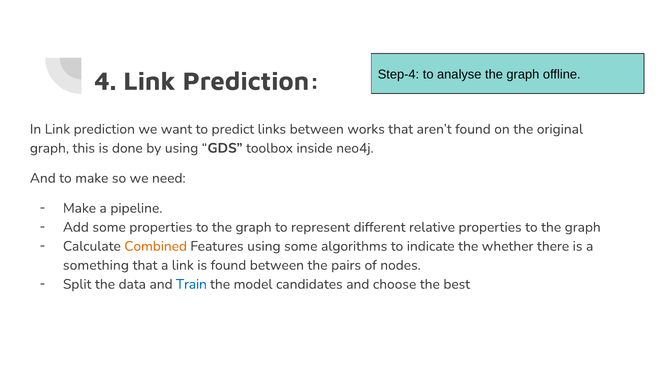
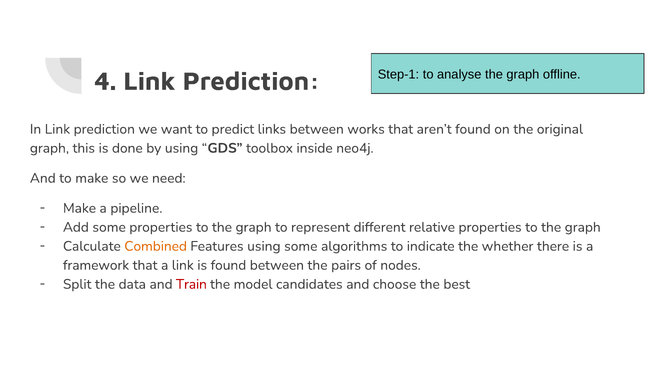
Step-4: Step-4 -> Step-1 (398, 74)
something: something -> framework (96, 265)
Train colour: blue -> red (191, 284)
